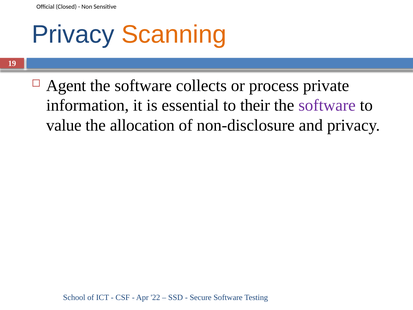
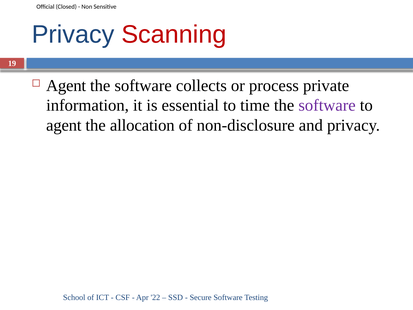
Scanning colour: orange -> red (174, 34)
their: their -> time (255, 105)
value: value -> agent (64, 125)
